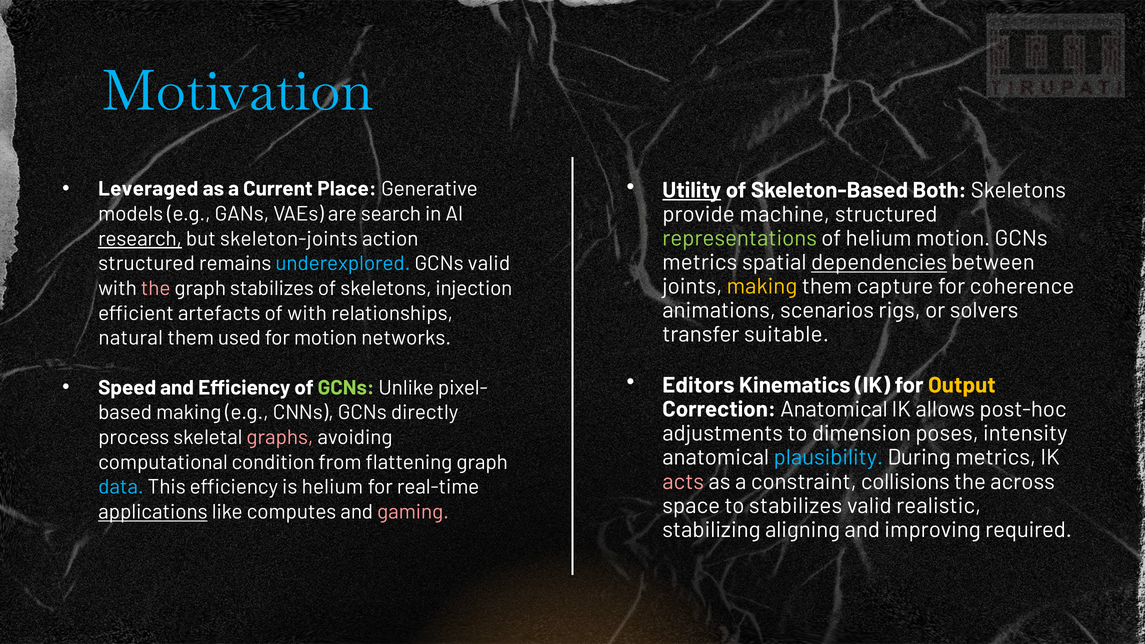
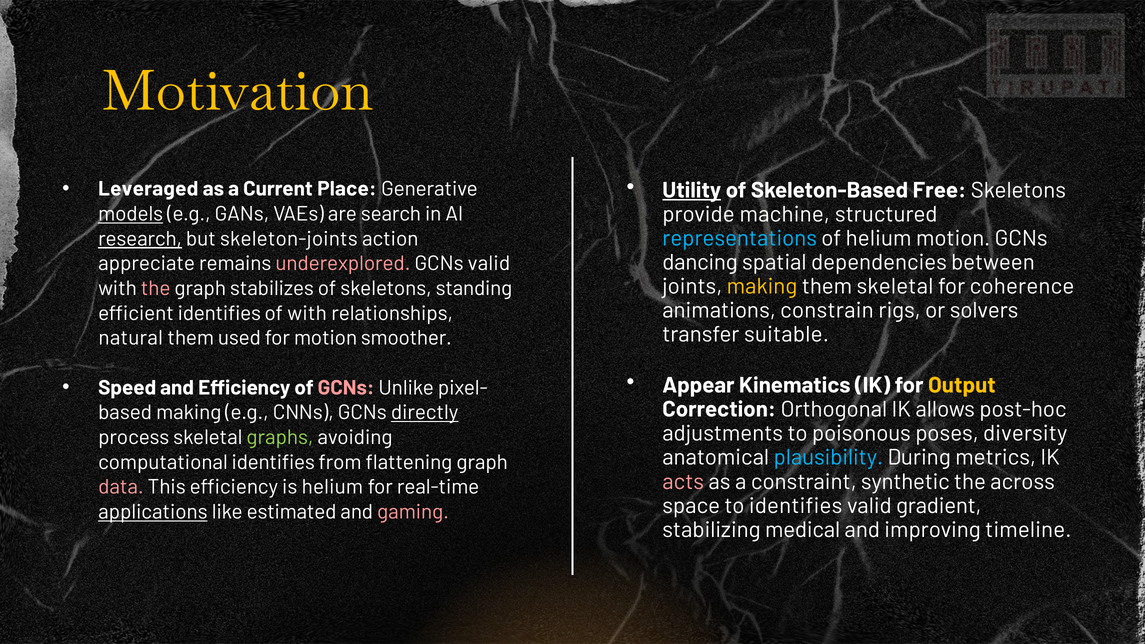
Motivation colour: light blue -> yellow (238, 92)
Both: Both -> Free (939, 190)
models underline: none -> present (131, 214)
representations colour: light green -> light blue (740, 238)
metrics: metrics -> dancing (700, 262)
dependencies underline: present -> none (879, 262)
structured: structured -> appreciate (147, 264)
underexplored colour: light blue -> pink (343, 264)
them capture: capture -> skeletal (895, 287)
injection: injection -> standing (474, 289)
scenarios: scenarios -> constrain (827, 311)
efficient artefacts: artefacts -> identifies (219, 313)
networks: networks -> smoother (406, 338)
Editors: Editors -> Appear (698, 385)
GCNs colour: light green -> pink (346, 388)
Correction Anatomical: Anatomical -> Orthogonal (834, 410)
directly underline: none -> present (425, 413)
dimension: dimension -> poisonous (861, 434)
intensity: intensity -> diversity (1025, 434)
graphs colour: pink -> light green (280, 438)
computational condition: condition -> identifies (273, 462)
collisions: collisions -> synthetic (905, 482)
data colour: light blue -> pink (121, 487)
to stabilizes: stabilizes -> identifies (796, 506)
realistic: realistic -> gradient (939, 506)
computes: computes -> estimated (292, 512)
aligning: aligning -> medical (803, 530)
required: required -> timeline (1028, 530)
